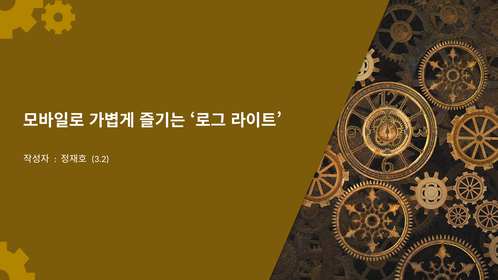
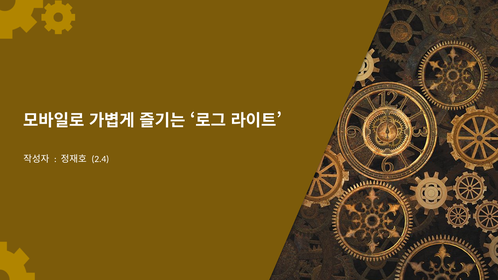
3.2: 3.2 -> 2.4 (100, 159)
